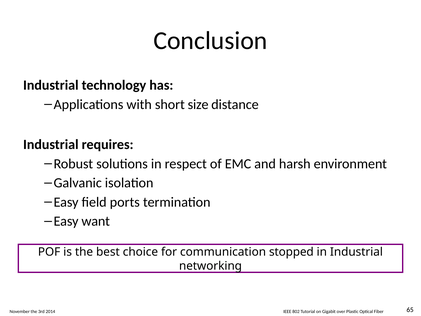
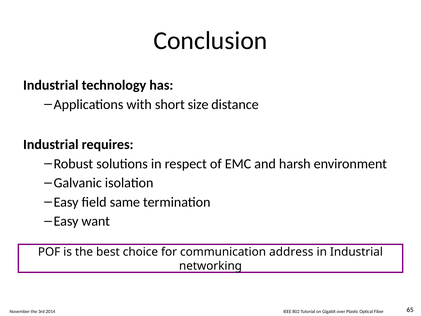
ports: ports -> same (125, 202)
stopped: stopped -> address (291, 252)
